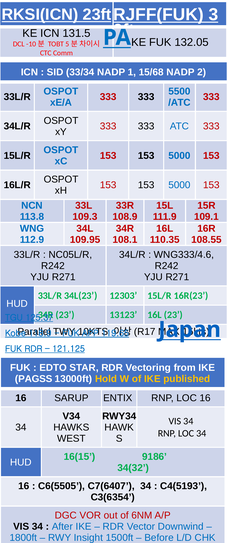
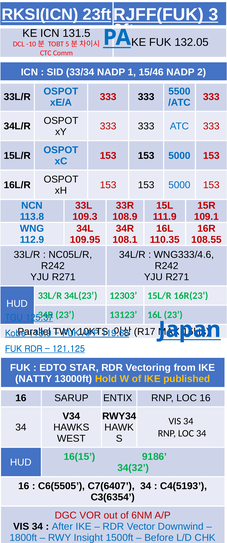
15/68: 15/68 -> 15/46 (151, 72)
PAGSS: PAGSS -> NATTY (34, 379)
